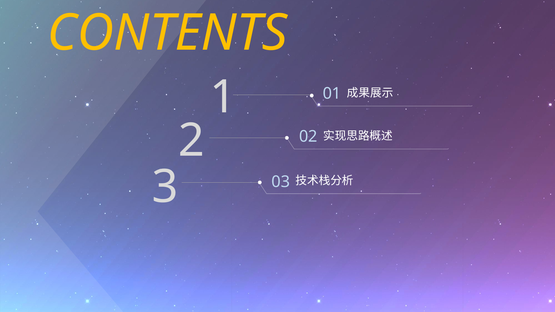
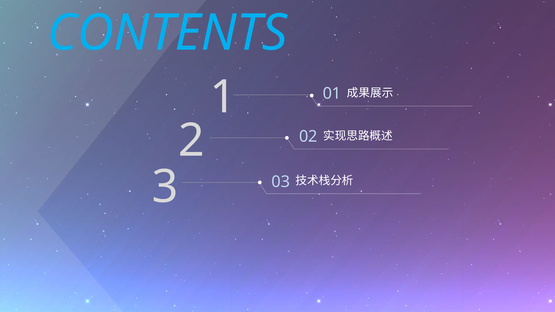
CONTENTS colour: yellow -> light blue (167, 33)
